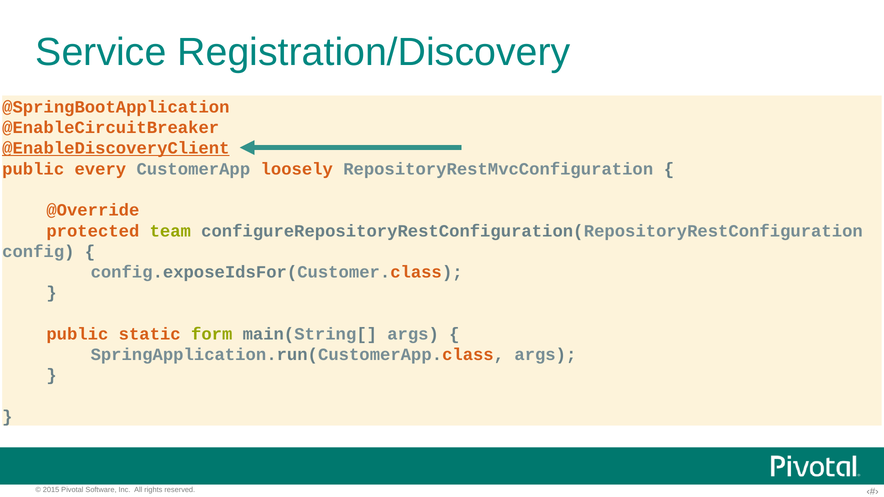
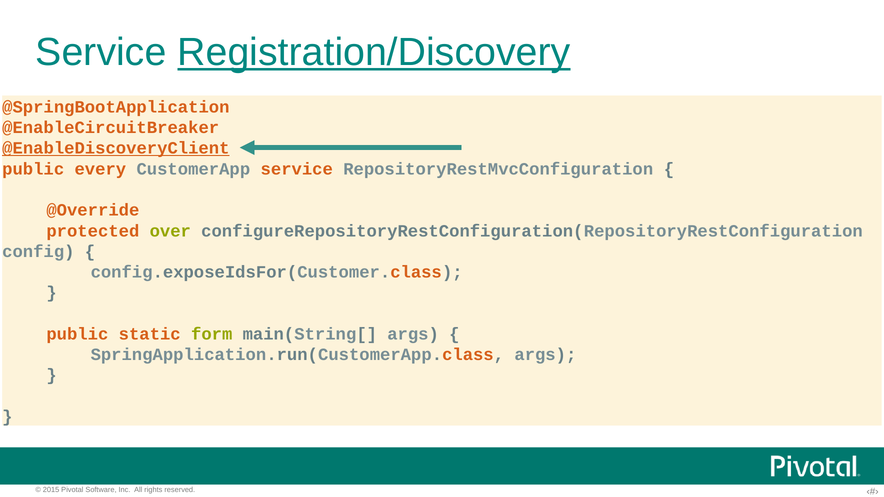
Registration/Discovery underline: none -> present (374, 52)
CustomerApp loosely: loosely -> service (297, 169)
team: team -> over (170, 231)
